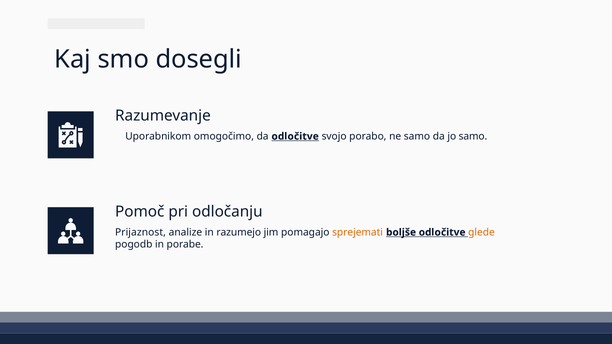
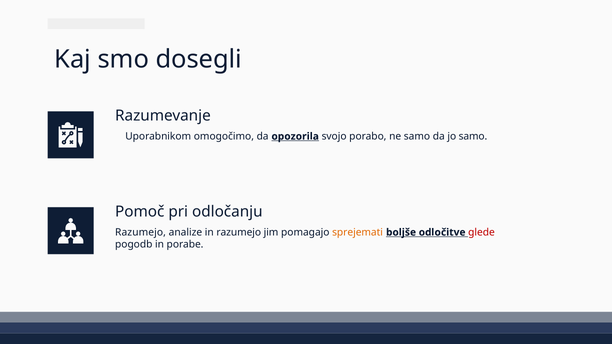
da odločitve: odločitve -> opozorila (295, 136)
Prijaznost: Prijaznost -> Razumejo (140, 232)
glede colour: orange -> red (482, 232)
